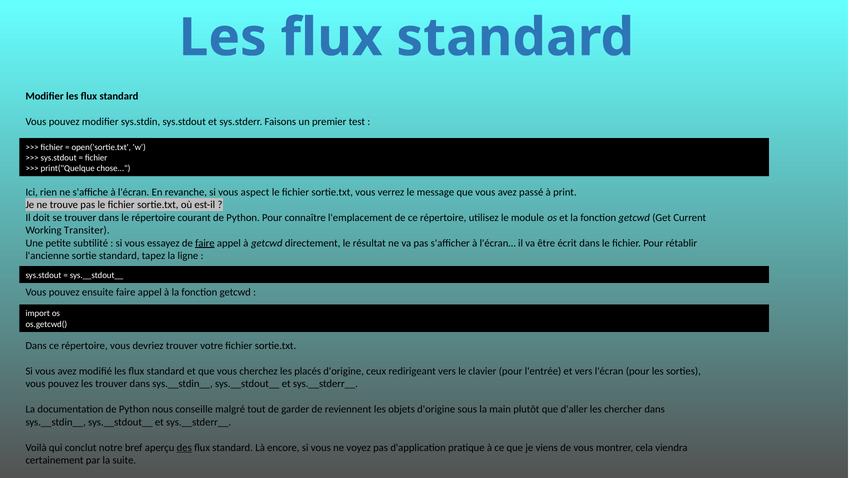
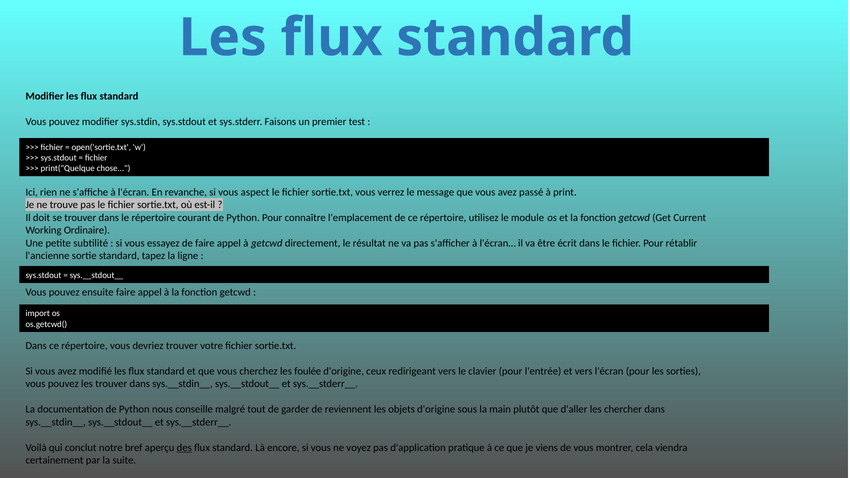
Transiter: Transiter -> Ordinaire (87, 230)
faire underline: present -> none (205, 243)
placés: placés -> foulée (308, 371)
